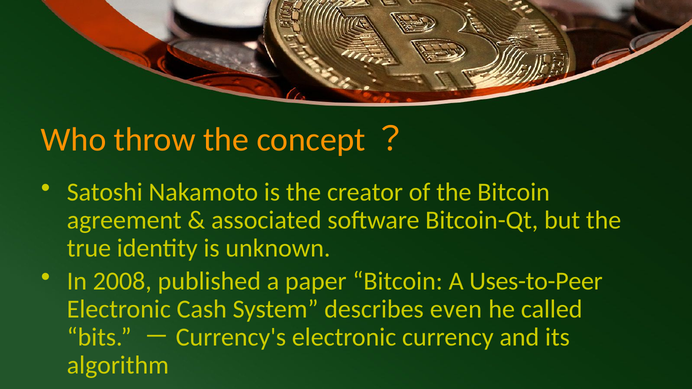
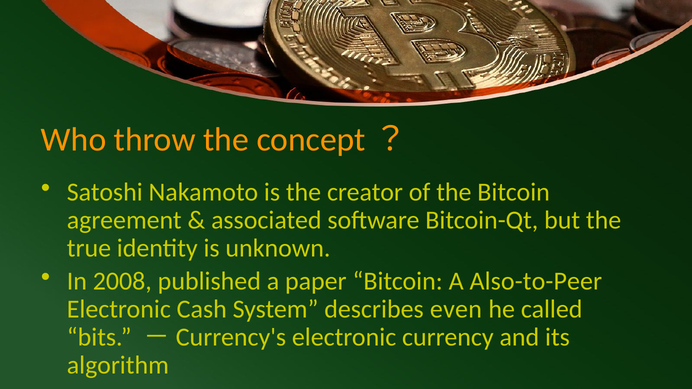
Uses-to-Peer: Uses-to-Peer -> Also-to-Peer (536, 281)
